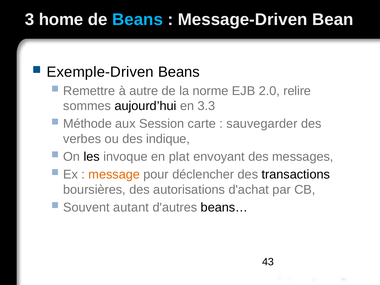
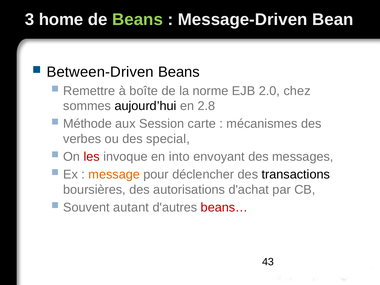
Beans colour: light blue -> light green (138, 20)
Exemple-Driven: Exemple-Driven -> Between-Driven (100, 72)
autre: autre -> boîte (144, 91)
relire: relire -> chez (297, 91)
3.3: 3.3 -> 2.8 (206, 106)
sauvegarder: sauvegarder -> mécanismes (262, 124)
indique: indique -> special (168, 139)
les colour: black -> red (92, 157)
plat: plat -> into (179, 157)
beans… colour: black -> red (224, 207)
